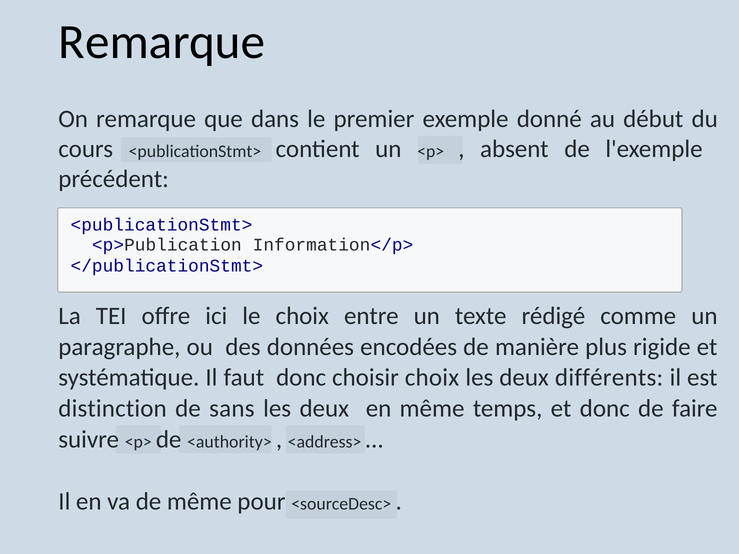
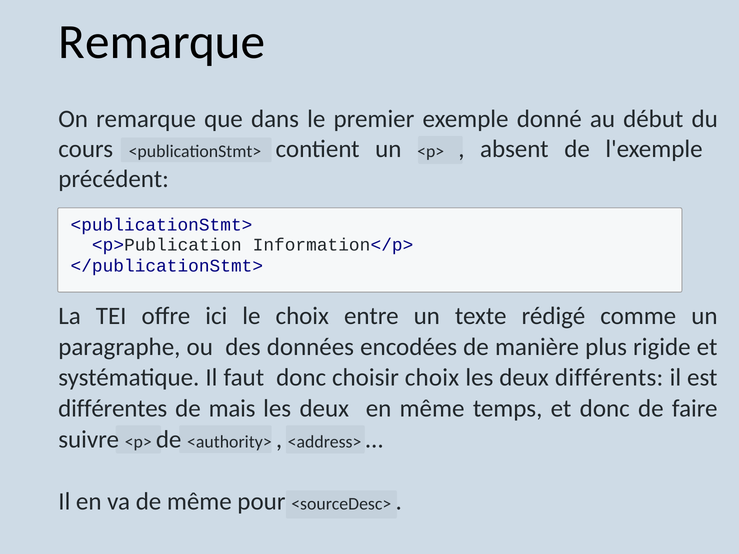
distinction: distinction -> différentes (113, 409)
sans: sans -> mais (232, 409)
